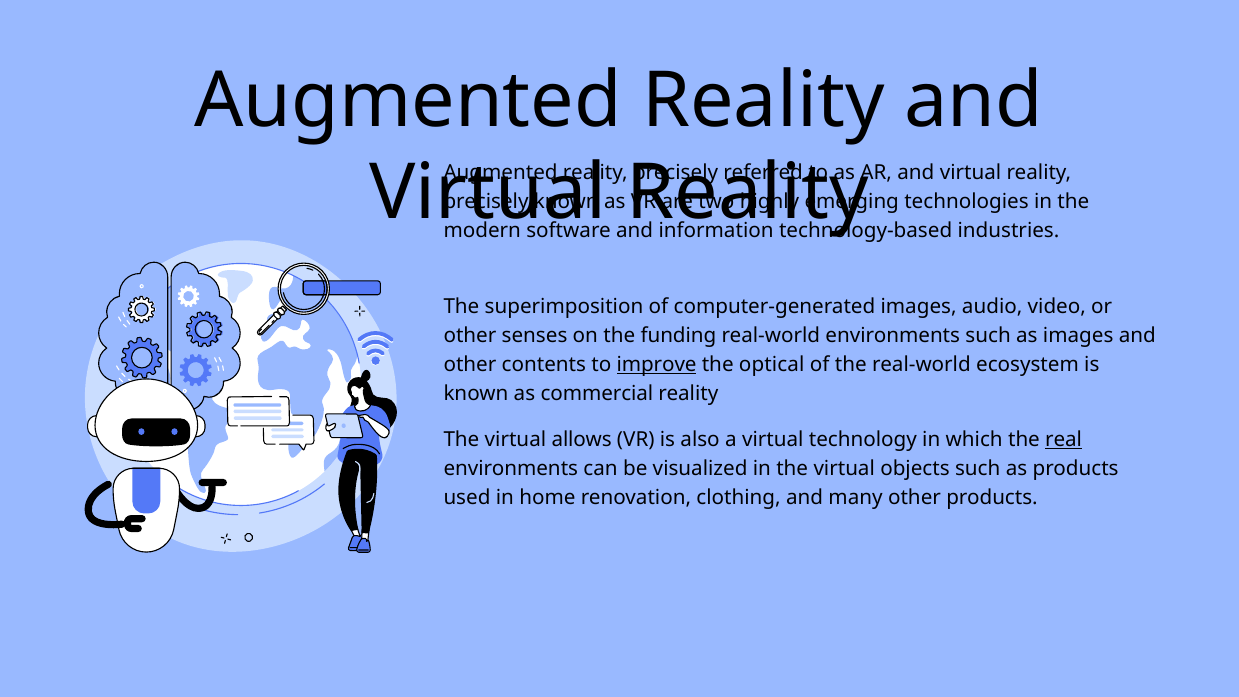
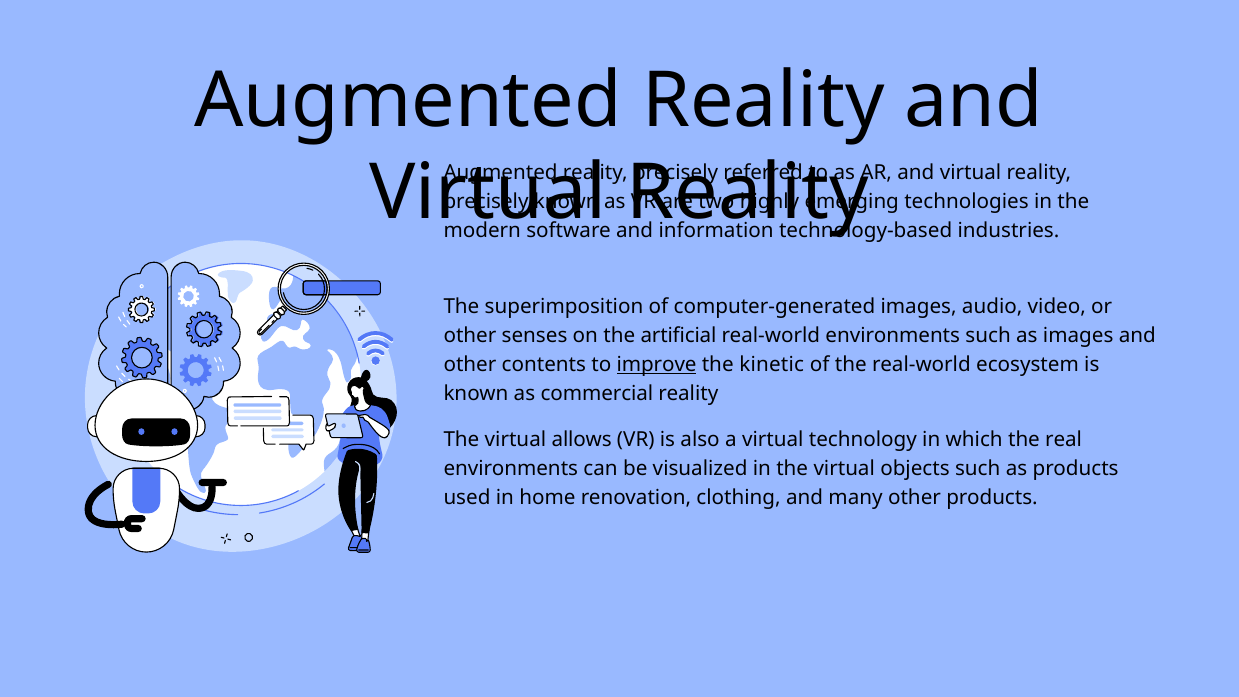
funding: funding -> artificial (678, 336)
optical: optical -> kinetic (772, 364)
real underline: present -> none (1064, 440)
